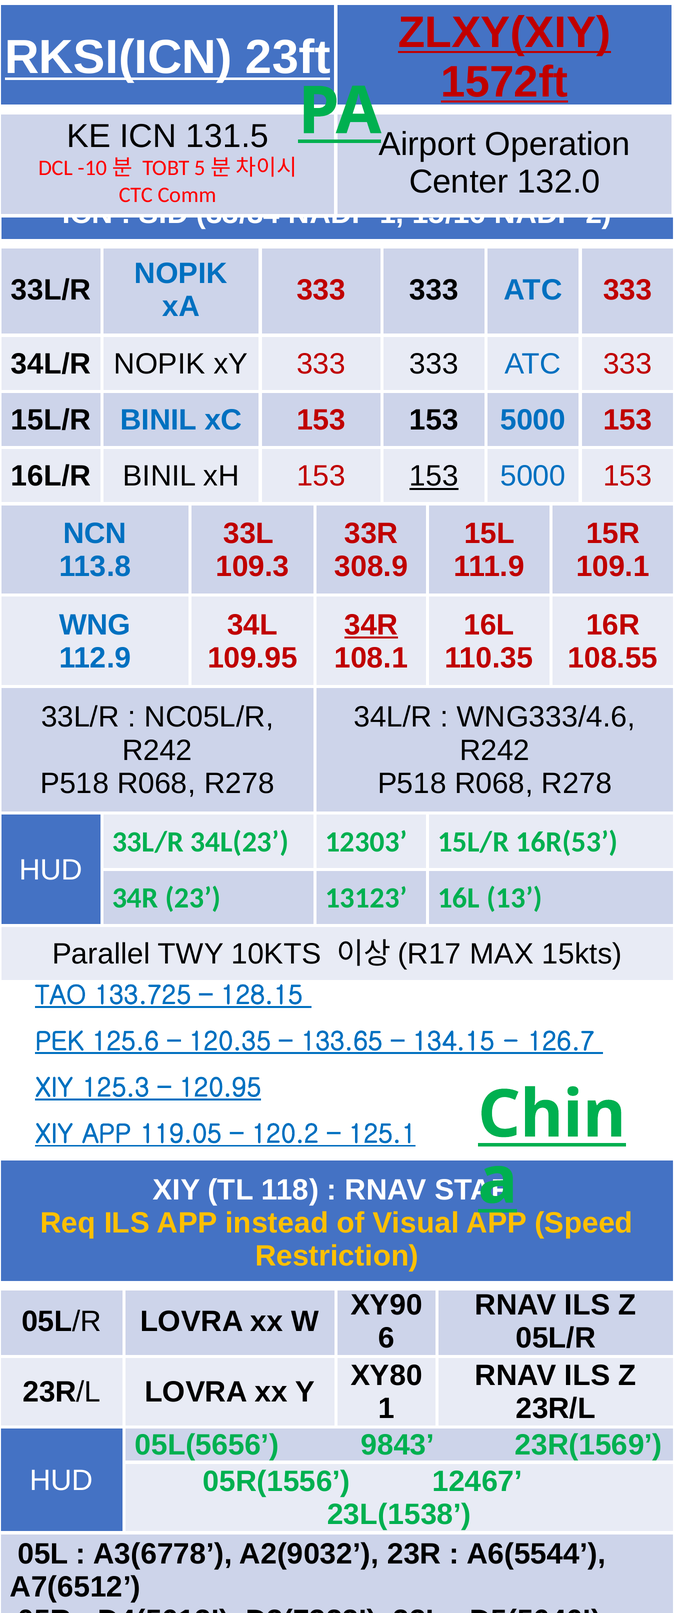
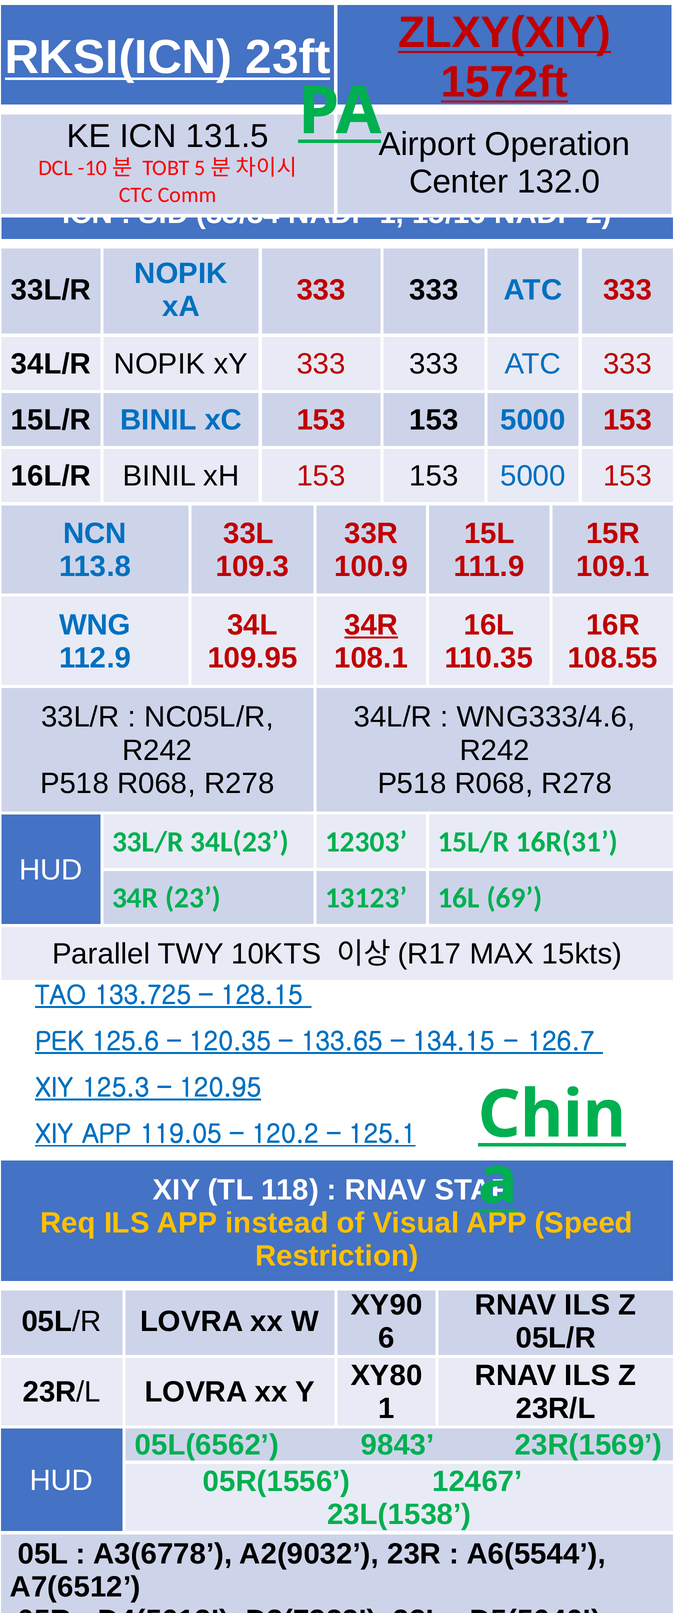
153 underline: present -> none (434, 476)
308.9: 308.9 -> 100.9 (371, 566)
16R(53: 16R(53 -> 16R(31 (567, 842)
13: 13 -> 69 (515, 898)
05L(5656: 05L(5656 -> 05L(6562 (207, 1445)
